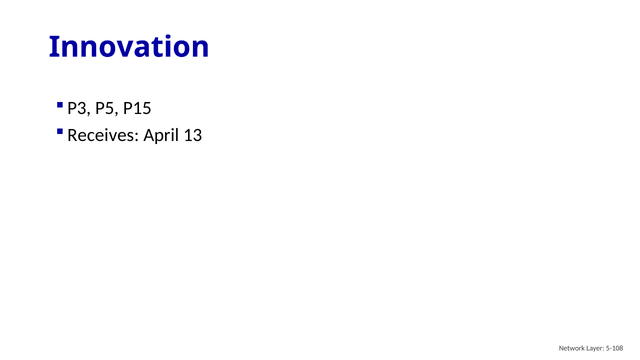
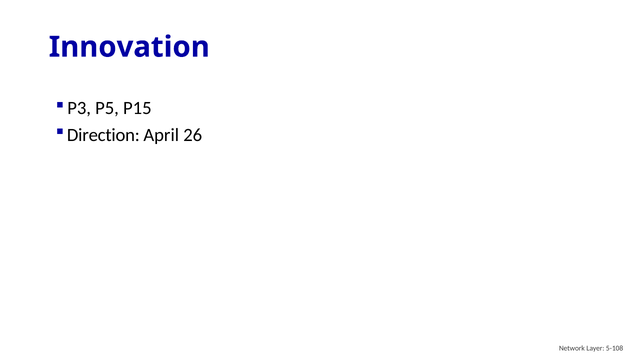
Receives: Receives -> Direction (103, 135)
13: 13 -> 26 (193, 135)
